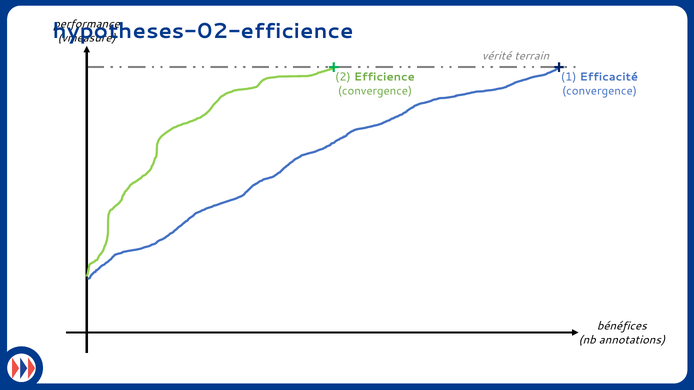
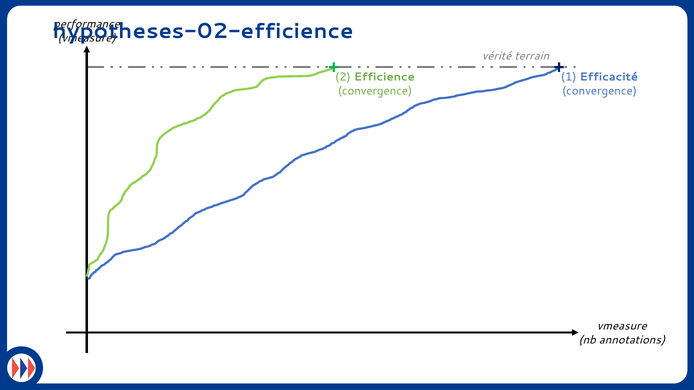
bénéfices: bénéfices -> vmeasure (622, 326)
